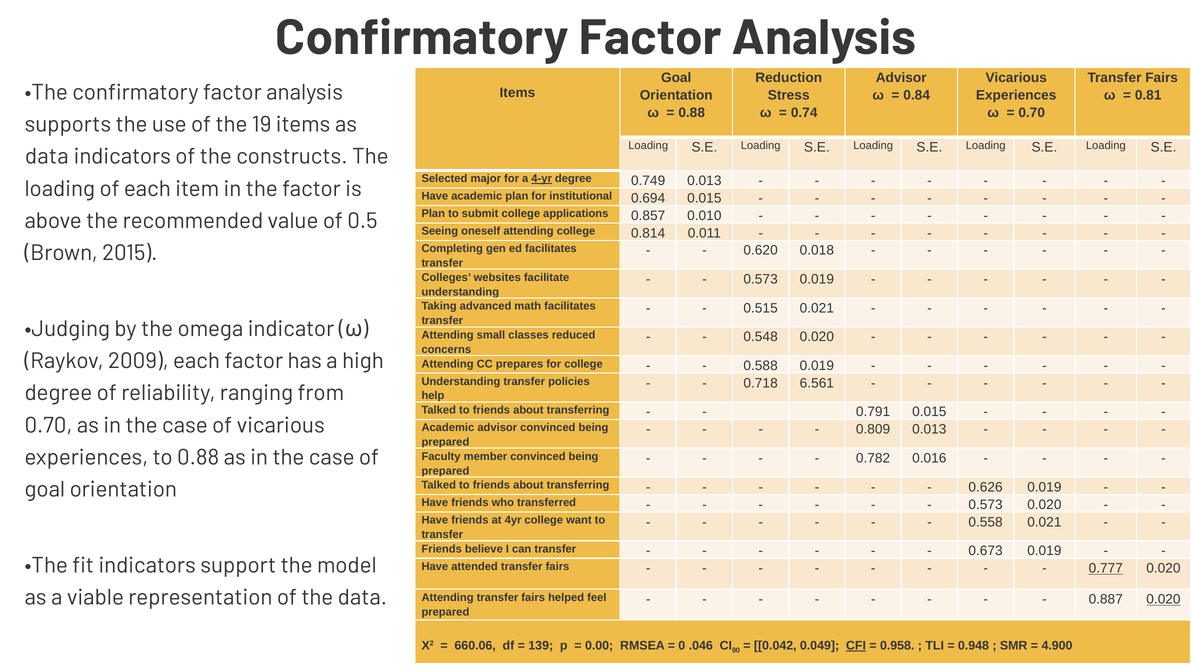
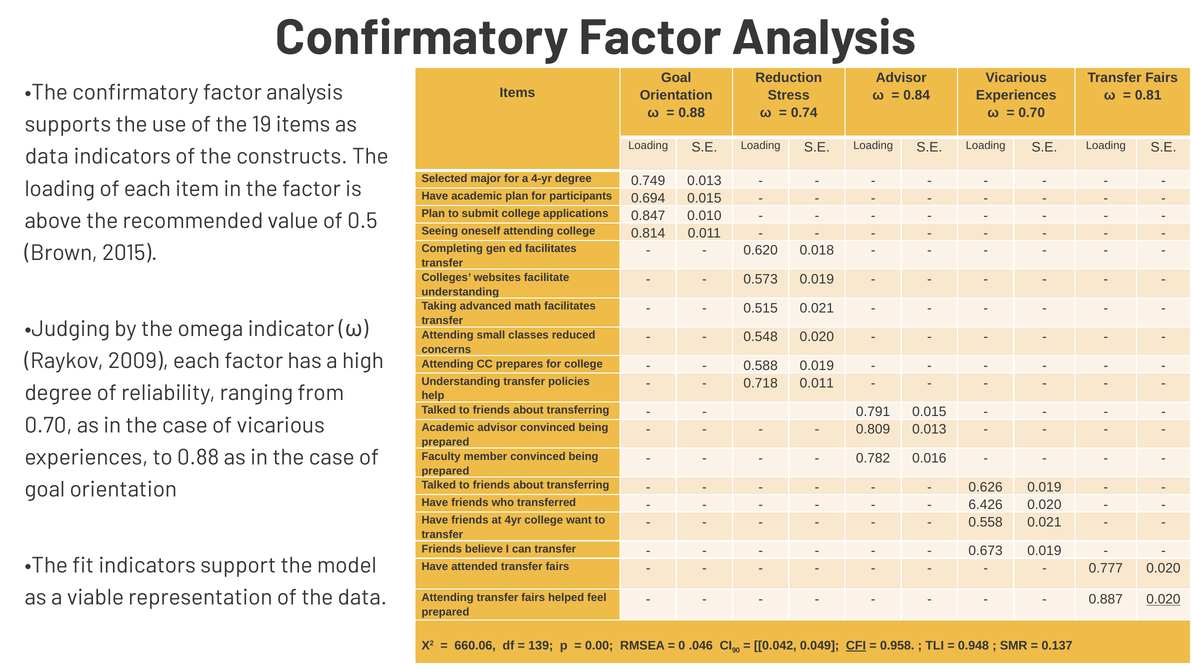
4-yr underline: present -> none (542, 179)
institutional: institutional -> participants (581, 196)
0.857: 0.857 -> 0.847 (648, 216)
0.718 6.561: 6.561 -> 0.011 (817, 383)
0.573: 0.573 -> 6.426 (986, 505)
0.777 underline: present -> none (1106, 569)
4.900: 4.900 -> 0.137 (1057, 646)
